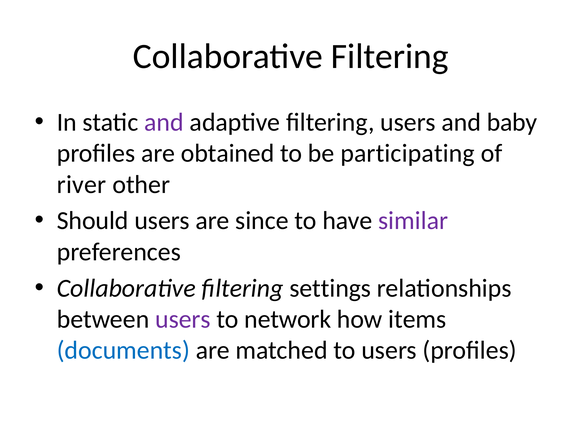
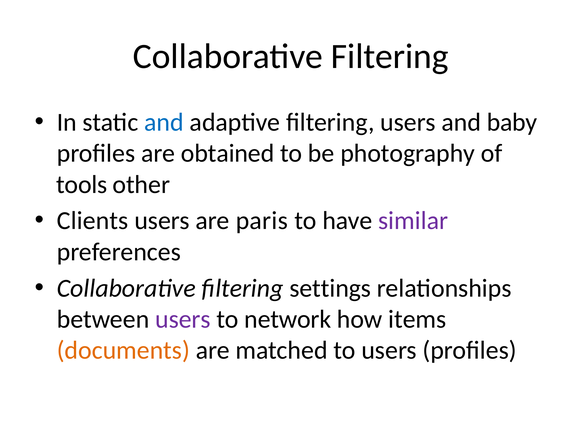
and colour: purple -> blue (164, 122)
participating: participating -> photography (408, 153)
river: river -> tools (82, 184)
Should: Should -> Clients (93, 221)
since: since -> paris (262, 221)
documents colour: blue -> orange (123, 350)
